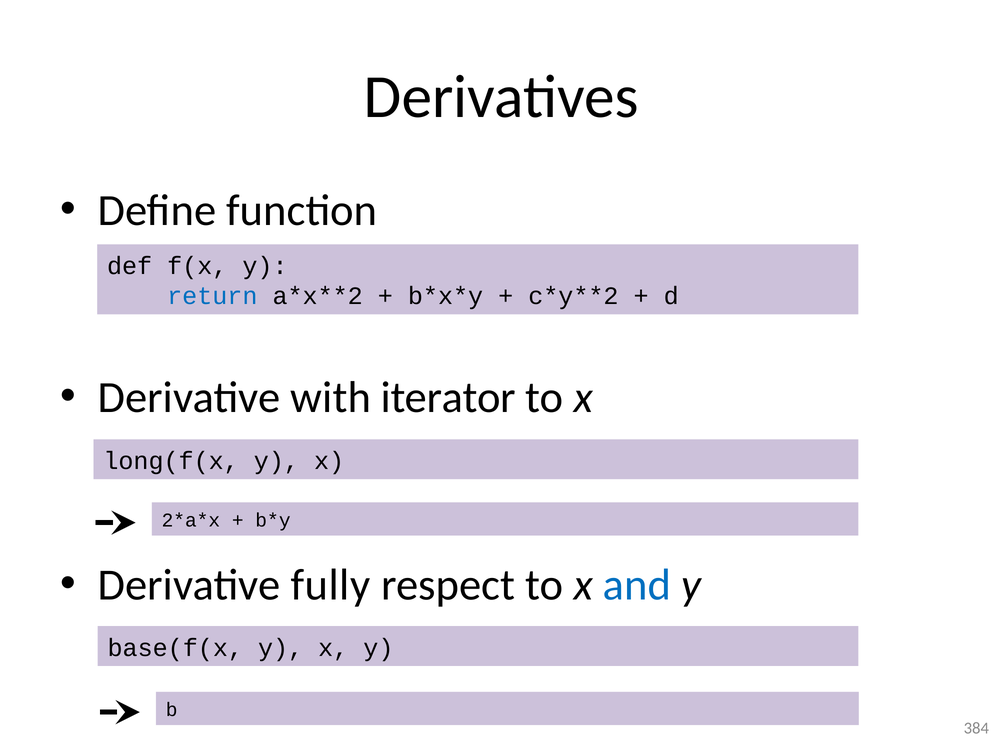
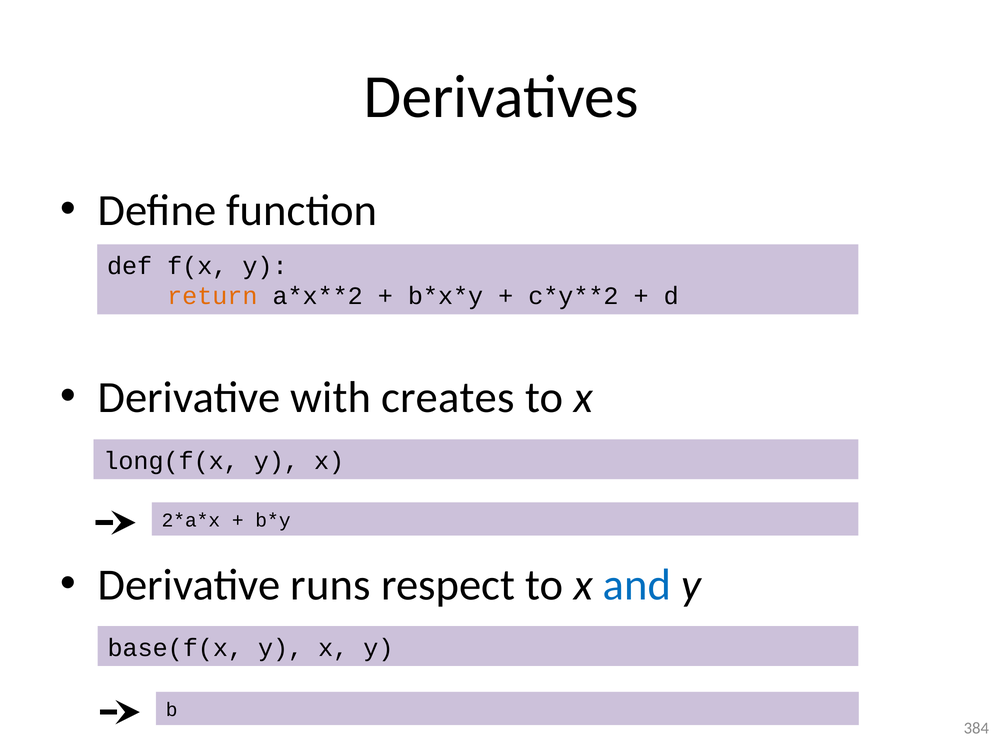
return colour: blue -> orange (212, 296)
iterator: iterator -> creates (448, 398)
fully: fully -> runs (331, 585)
